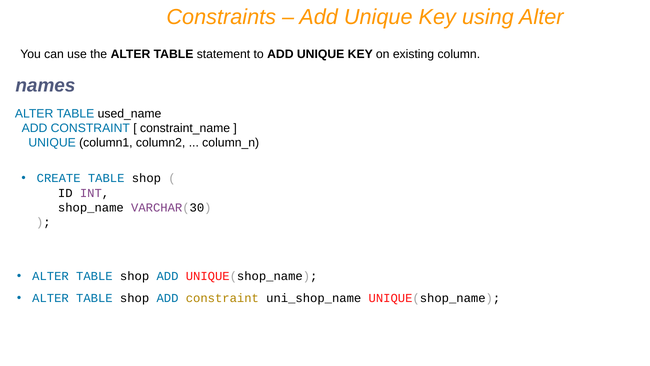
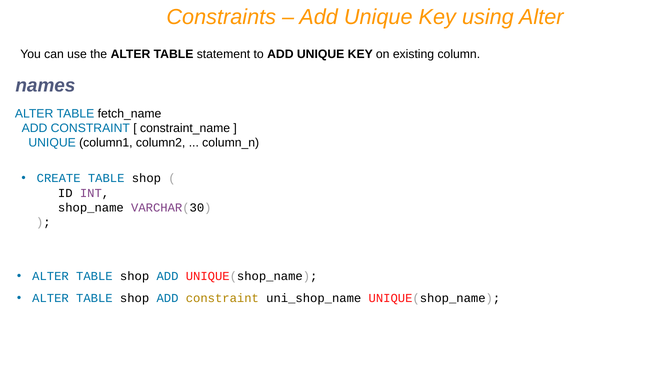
used_name: used_name -> fetch_name (130, 113)
